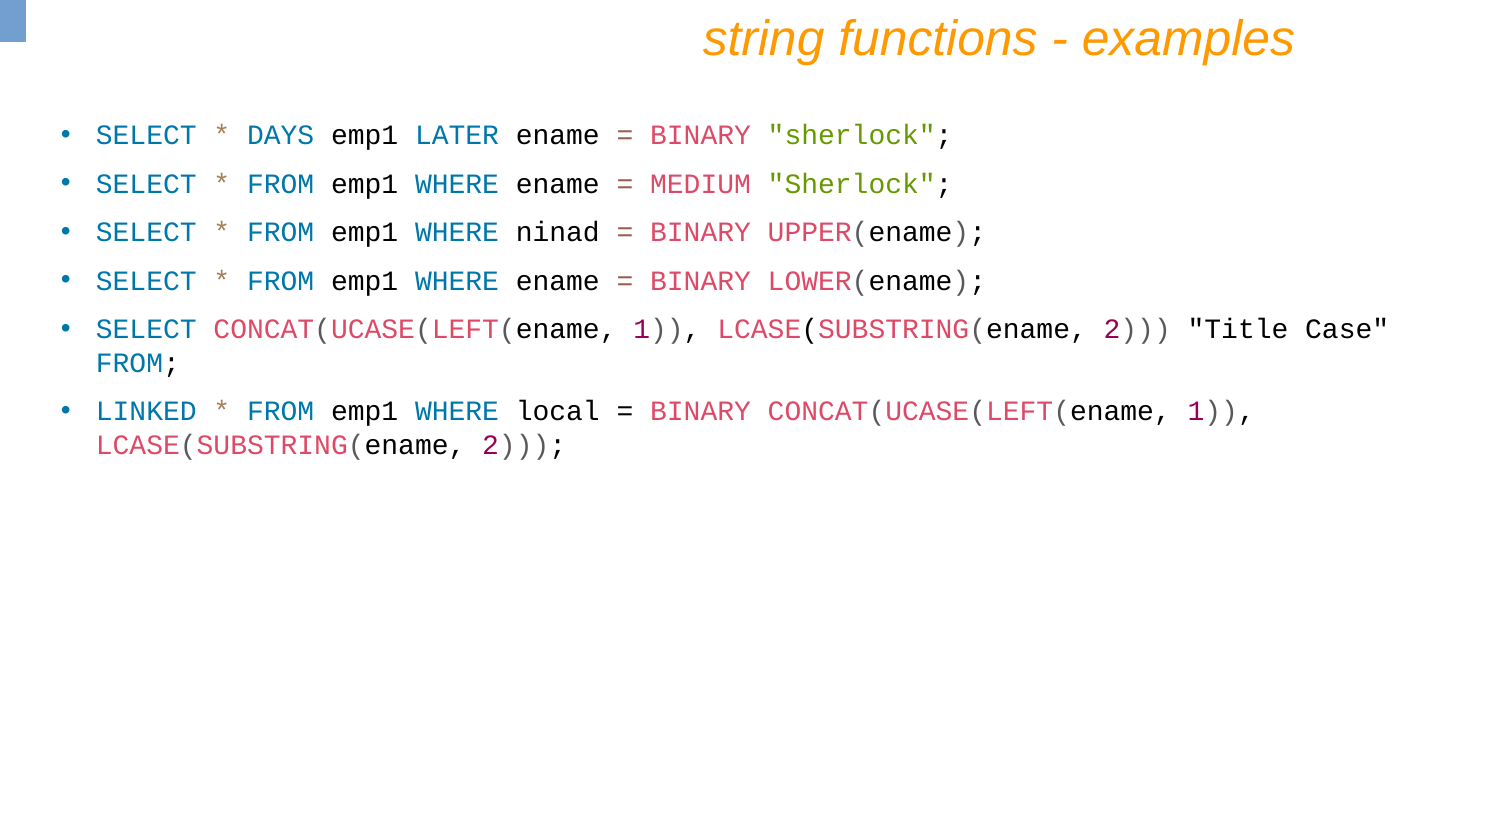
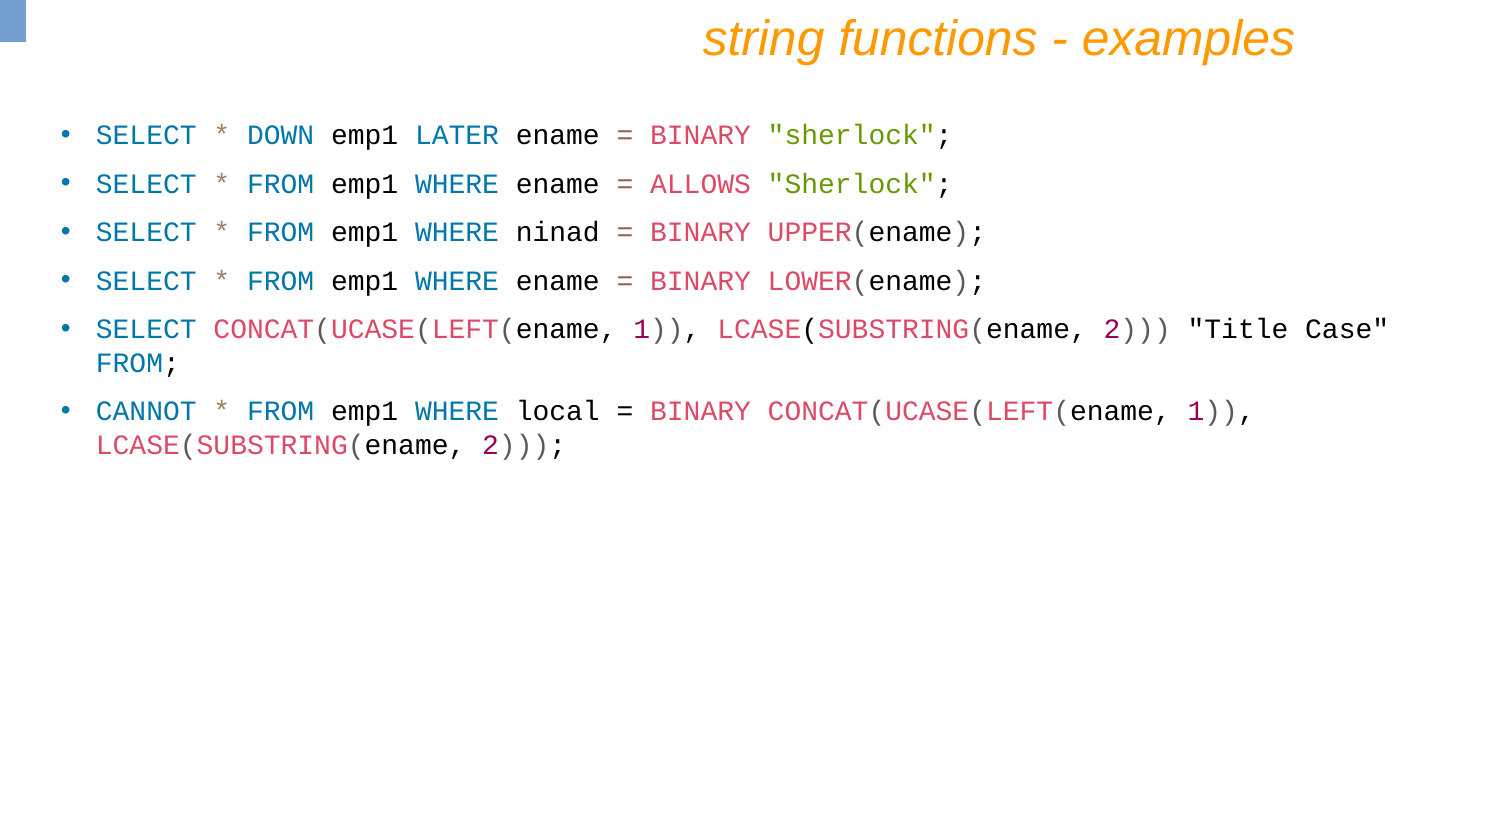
DAYS: DAYS -> DOWN (281, 135)
MEDIUM: MEDIUM -> ALLOWS (701, 184)
LINKED: LINKED -> CANNOT (146, 412)
